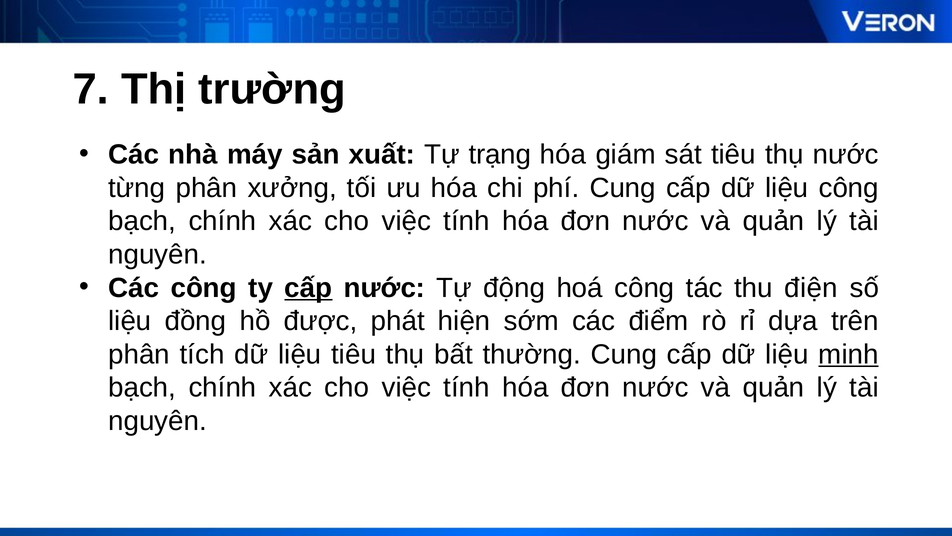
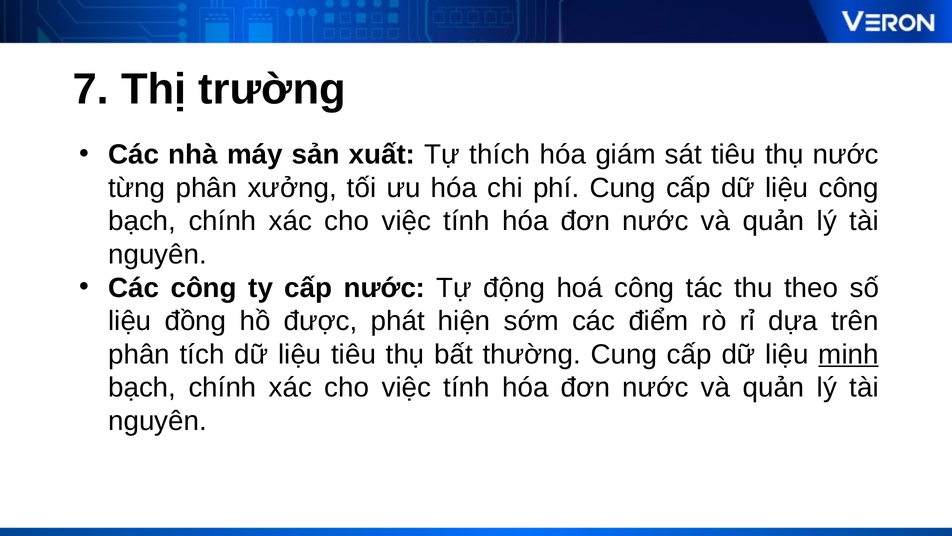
trạng: trạng -> thích (500, 155)
cấp underline: present -> none (308, 288)
điện: điện -> theo (811, 288)
